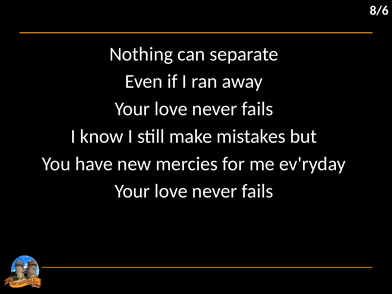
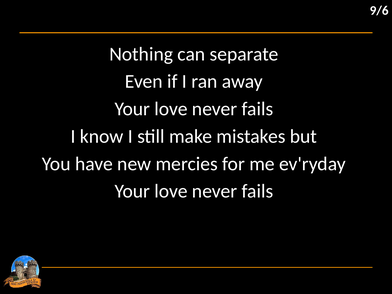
8/6: 8/6 -> 9/6 (379, 11)
